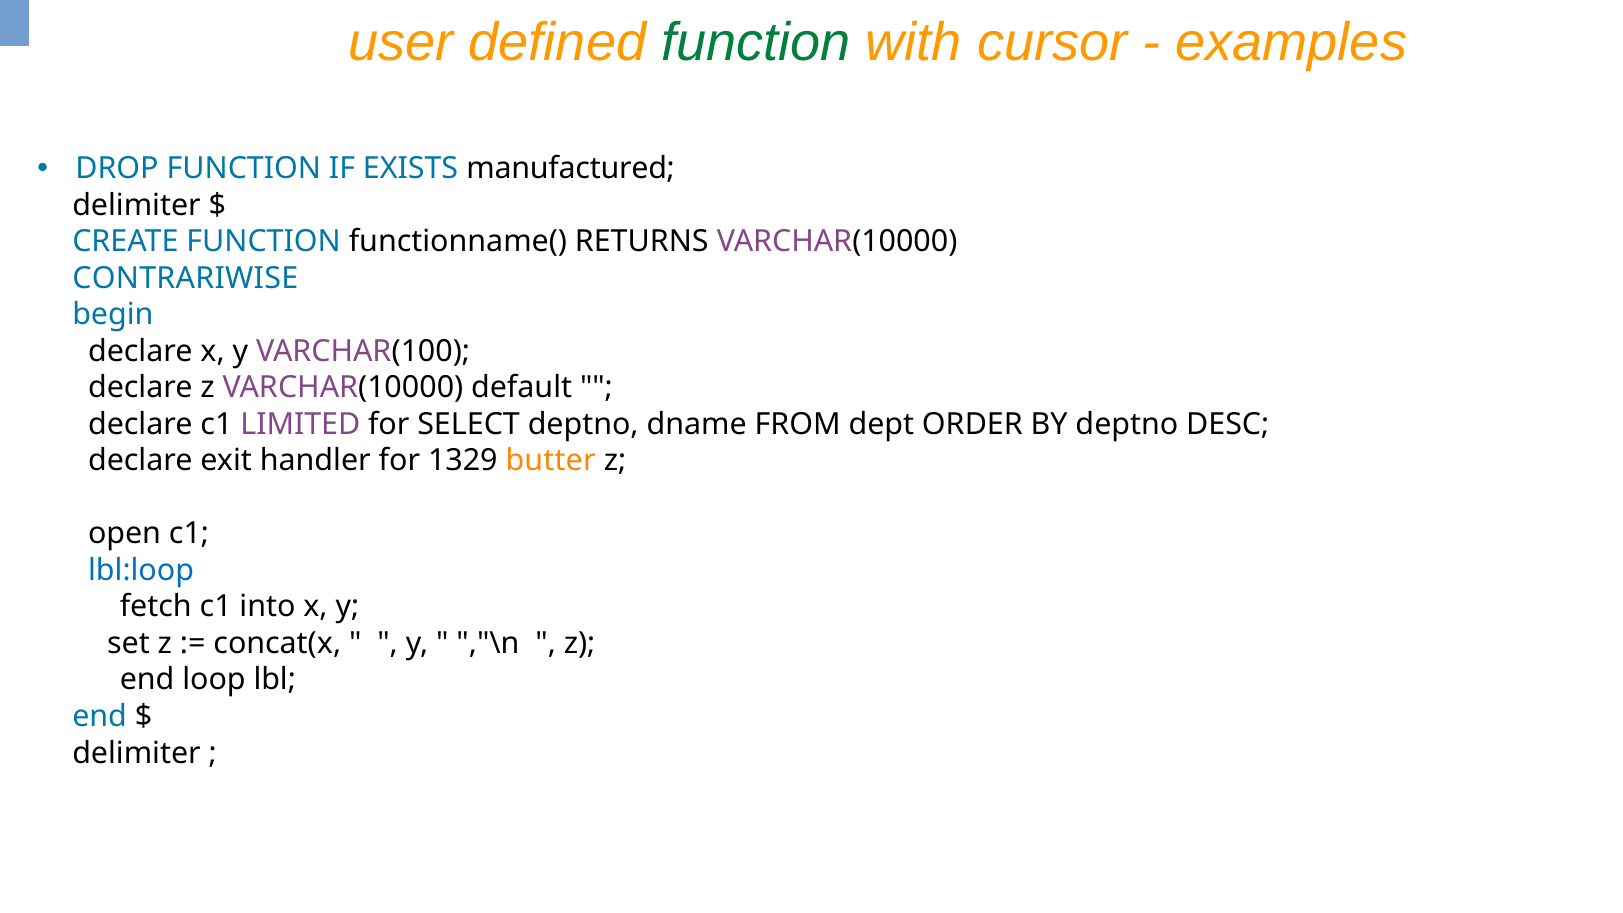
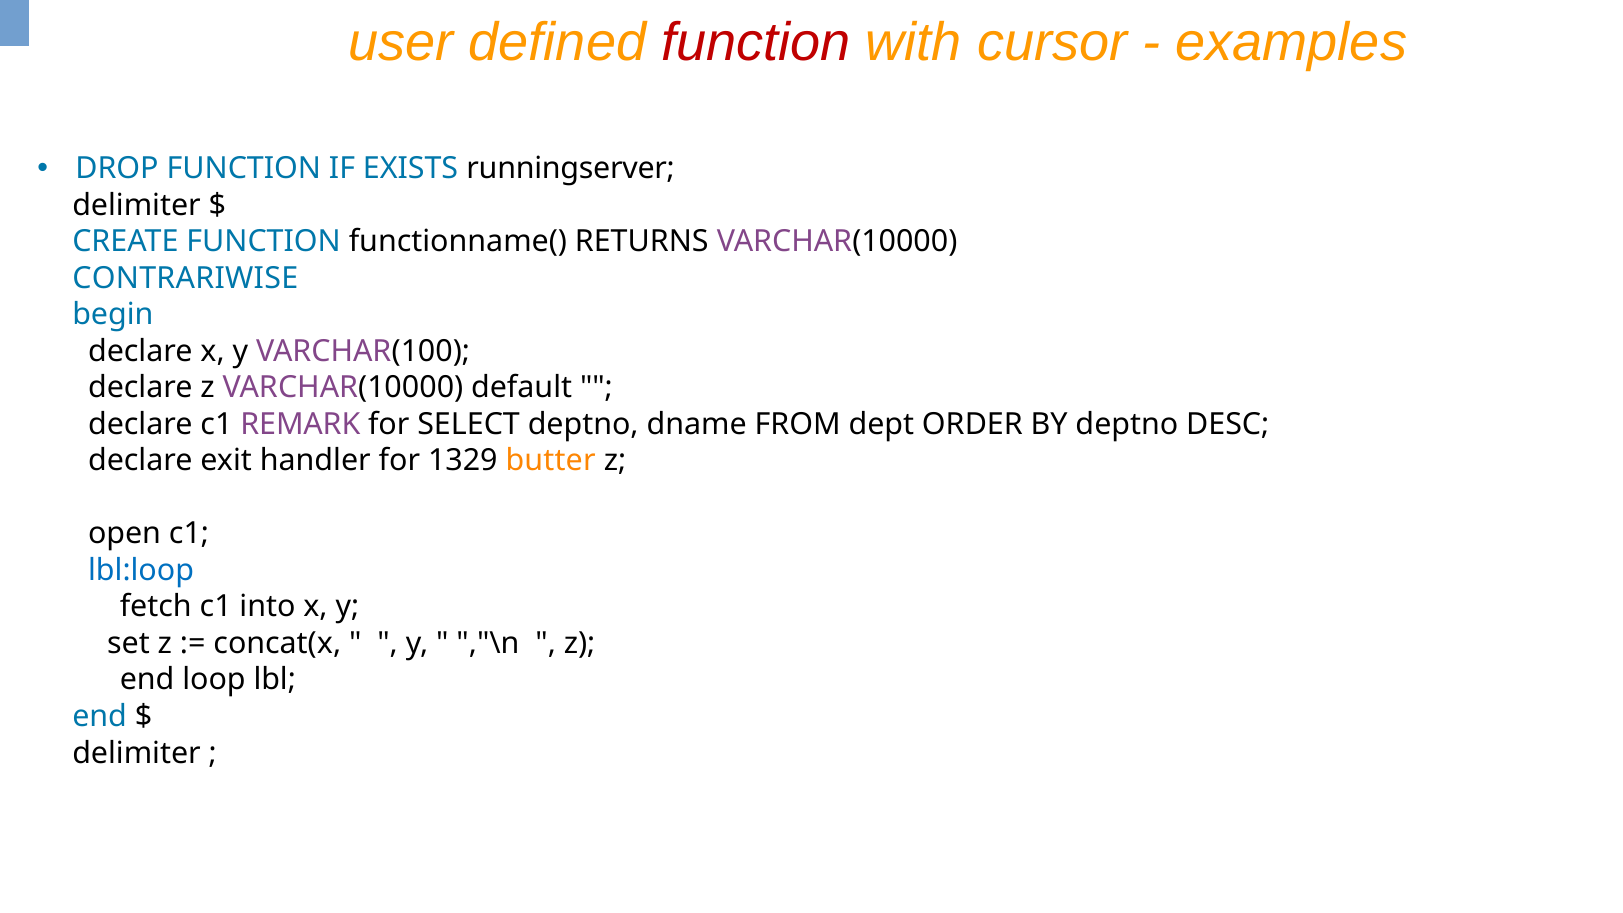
function colour: green -> red (756, 42)
manufactured: manufactured -> runningserver (571, 169)
LIMITED: LIMITED -> REMARK (300, 424)
